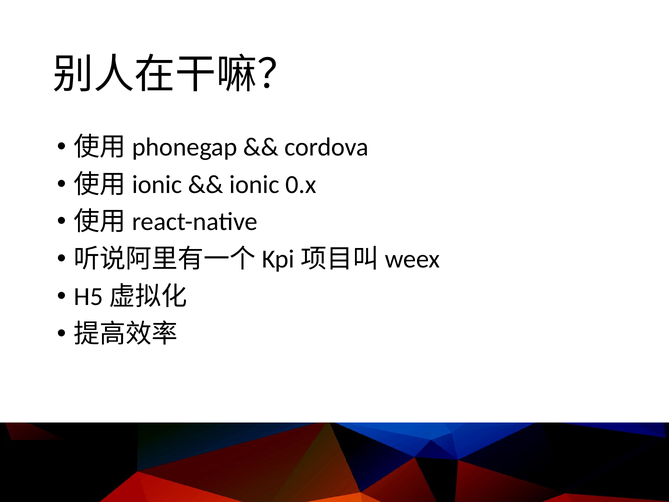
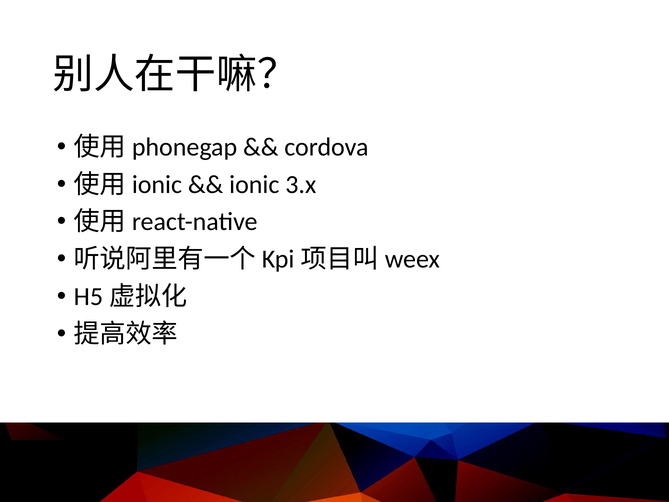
0.x: 0.x -> 3.x (301, 184)
